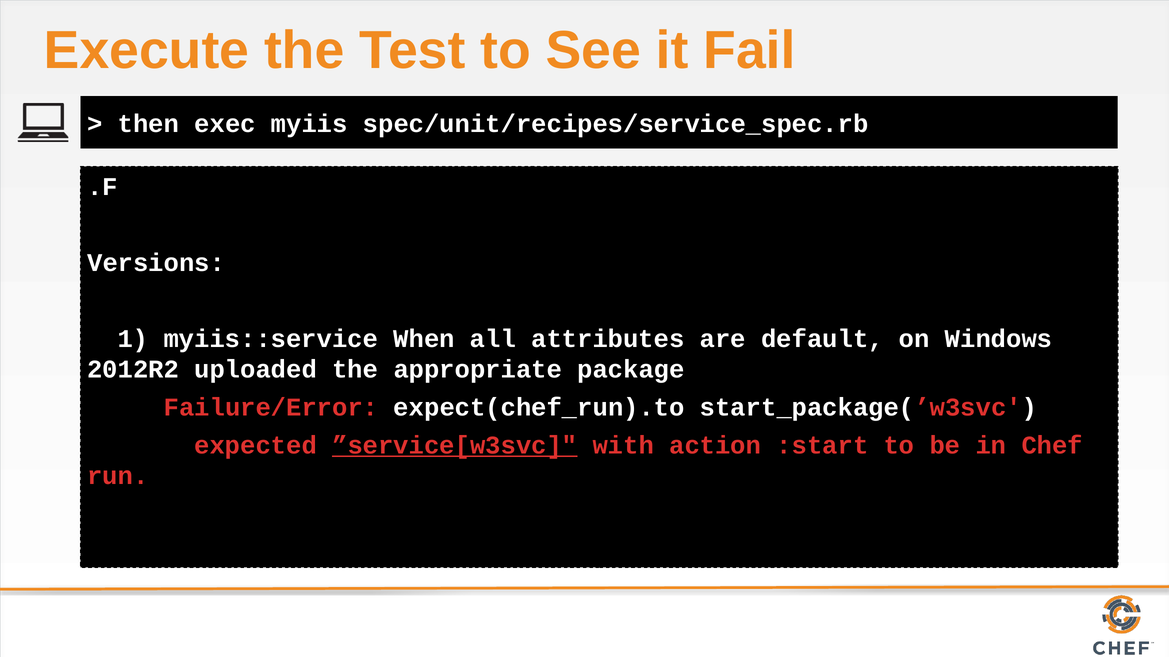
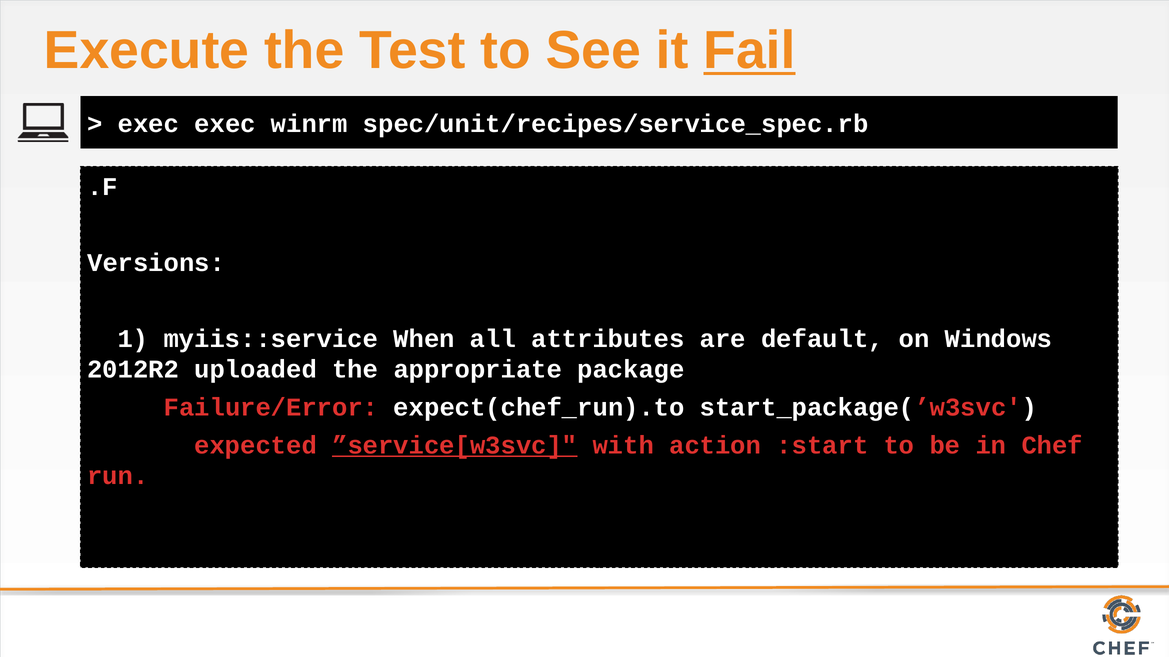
Fail underline: none -> present (750, 51)
then: then -> exec (148, 124)
myiis: myiis -> winrm (309, 124)
